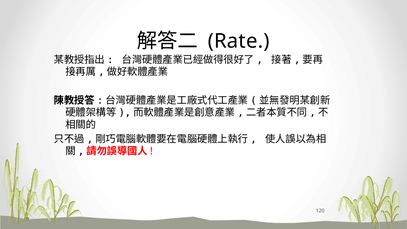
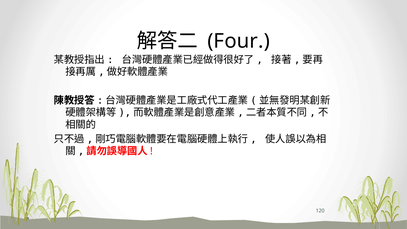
Rate: Rate -> Four (239, 41)
